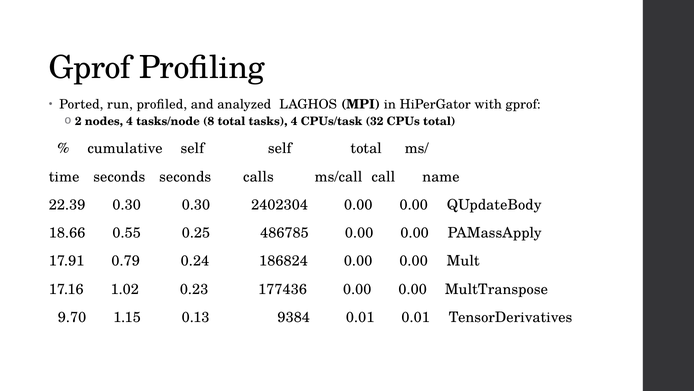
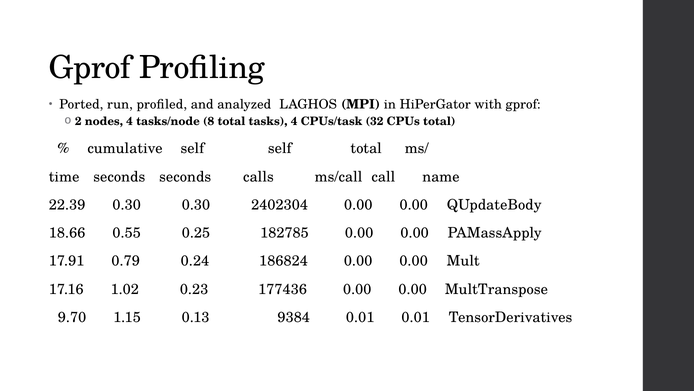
486785: 486785 -> 182785 (284, 233)
